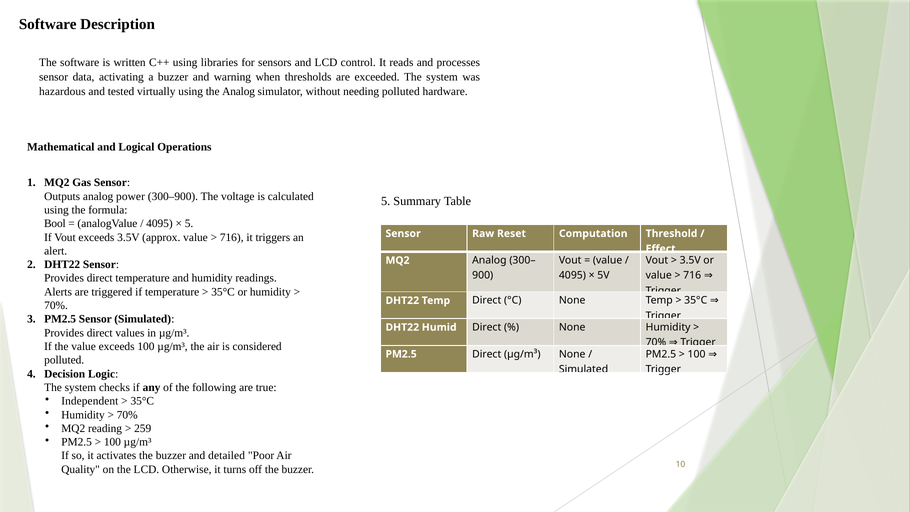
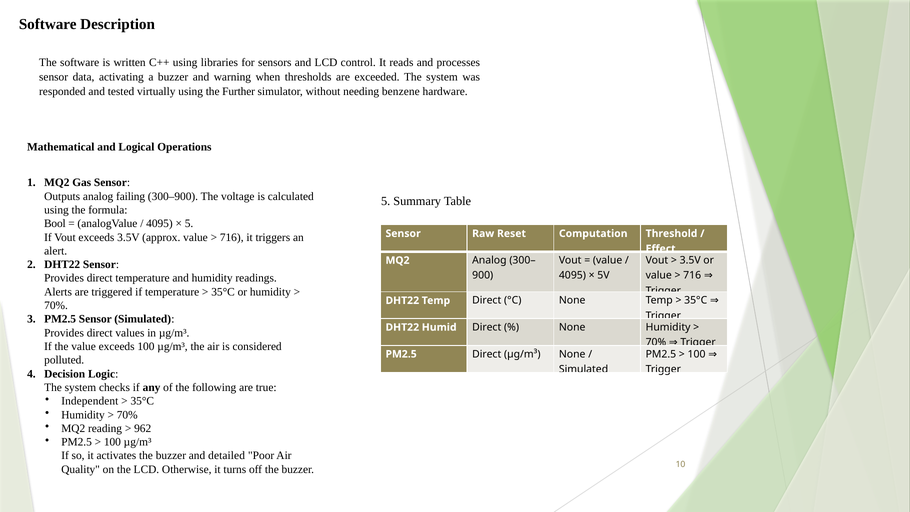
hazardous: hazardous -> responded (62, 92)
the Analog: Analog -> Further (239, 92)
needing polluted: polluted -> benzene (401, 92)
power: power -> failing (131, 196)
259: 259 -> 962 (143, 428)
